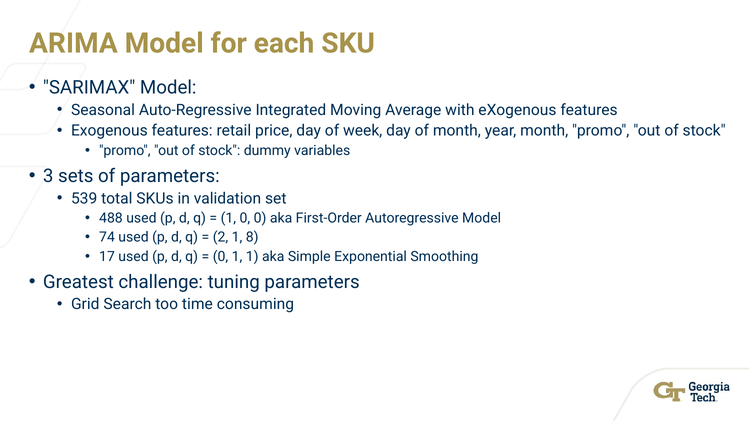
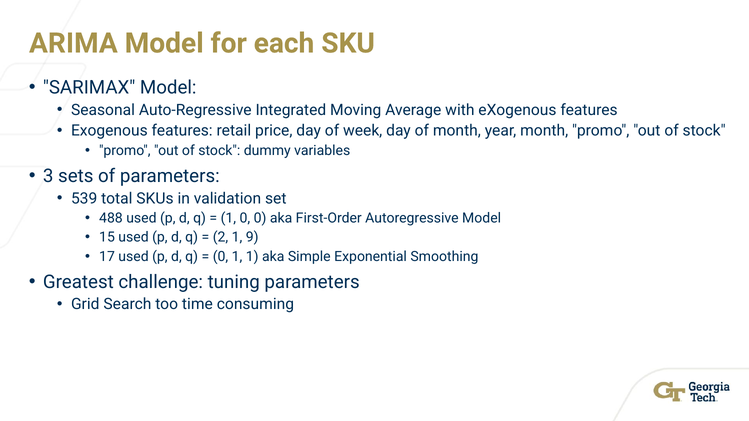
74: 74 -> 15 (107, 238)
8: 8 -> 9 (252, 238)
